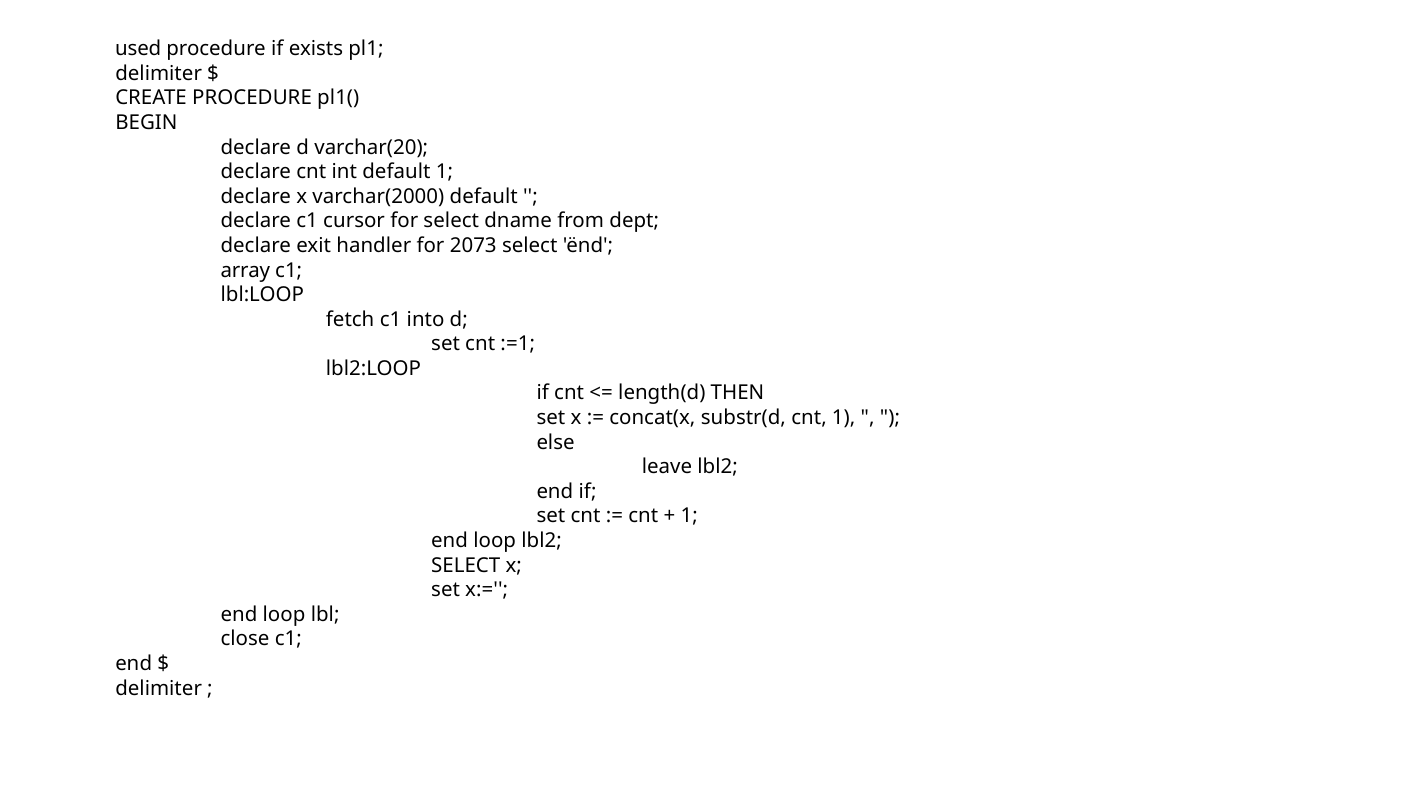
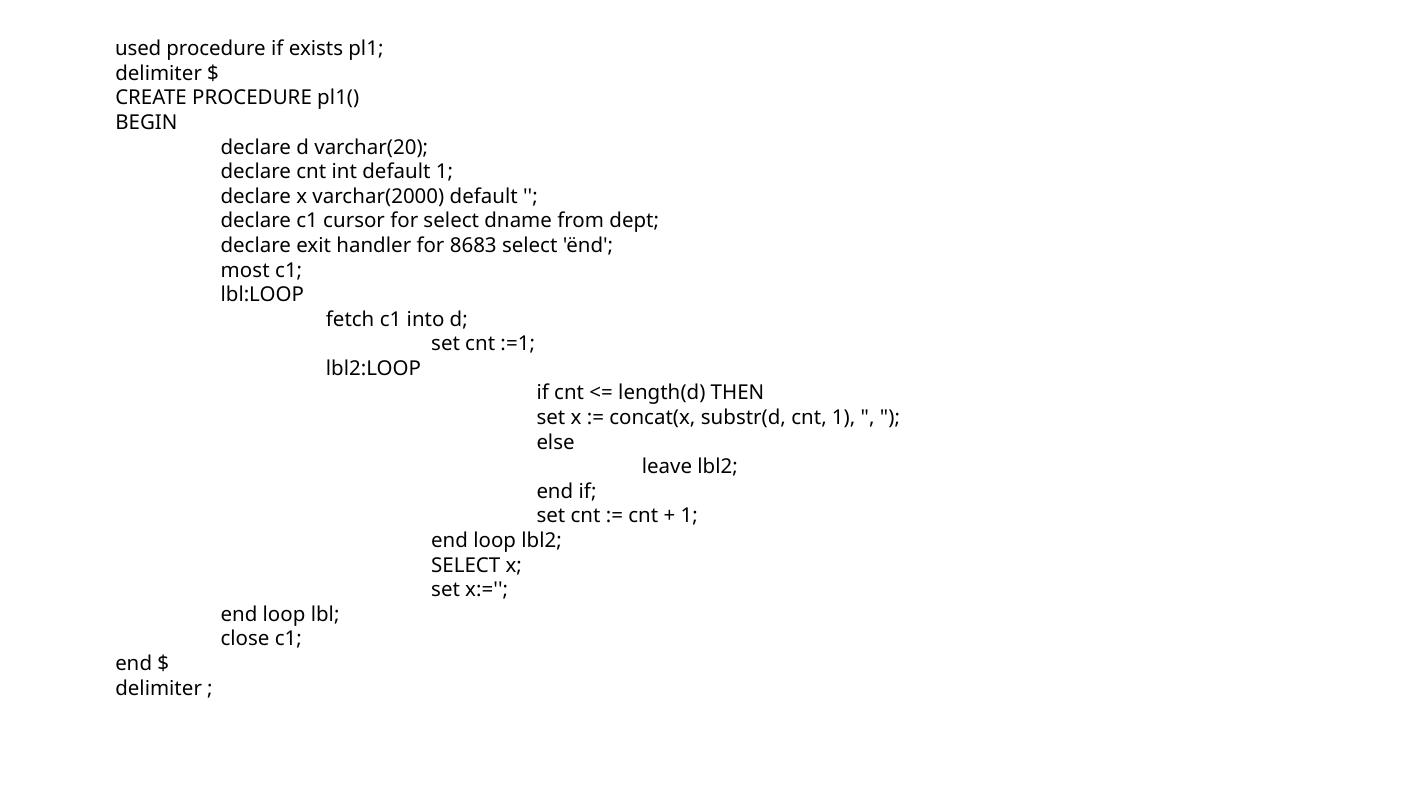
2073: 2073 -> 8683 (473, 246)
array: array -> most (245, 270)
